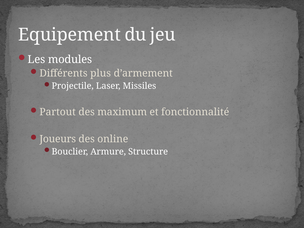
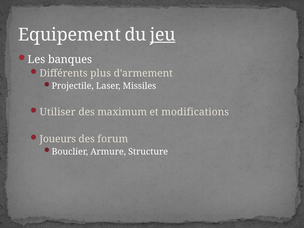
jeu underline: none -> present (163, 35)
modules: modules -> banques (70, 60)
Partout: Partout -> Utiliser (58, 112)
fonctionnalité: fonctionnalité -> modifications (195, 112)
online: online -> forum (113, 139)
